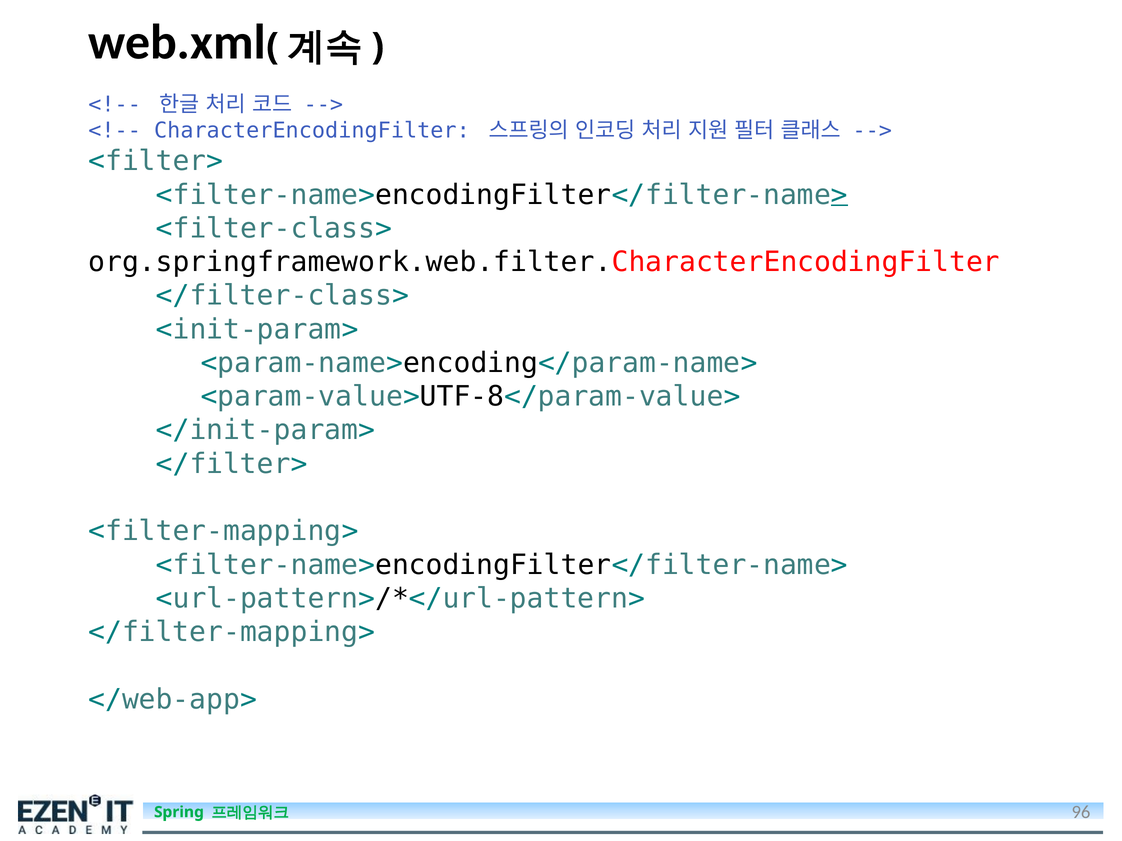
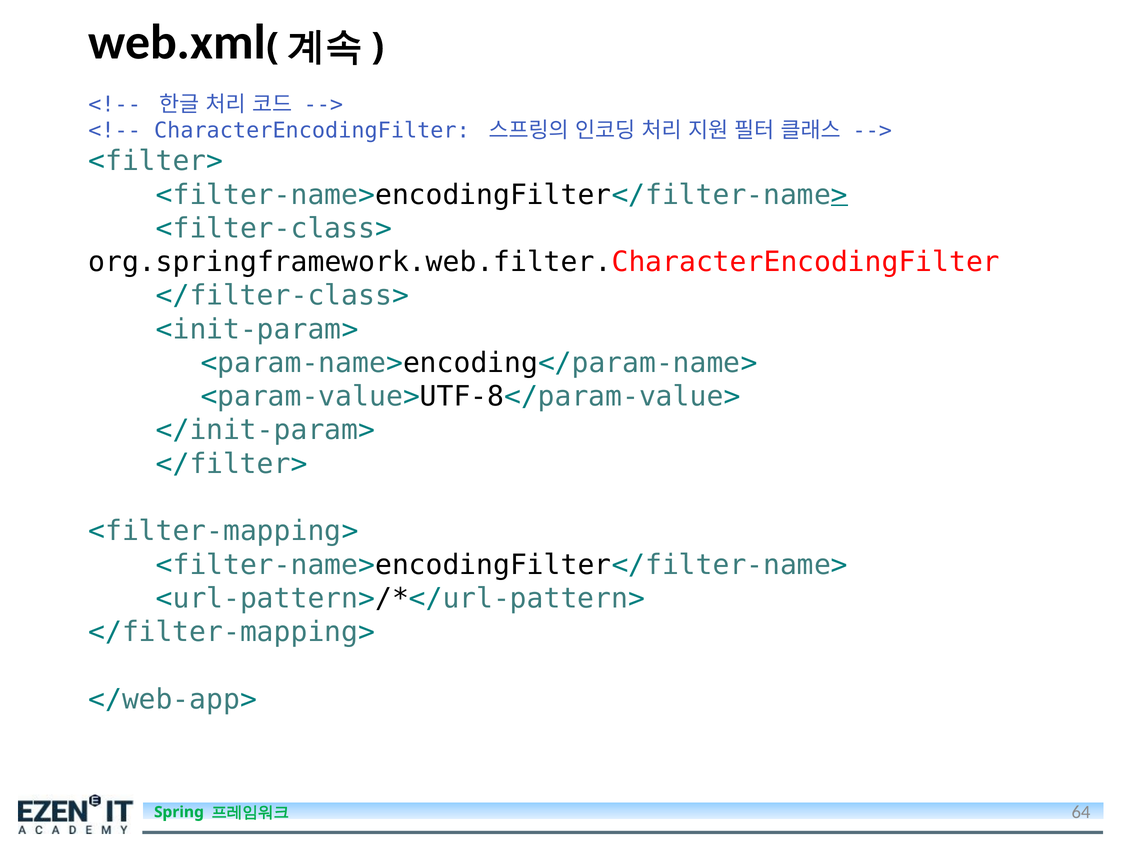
96: 96 -> 64 (1081, 813)
